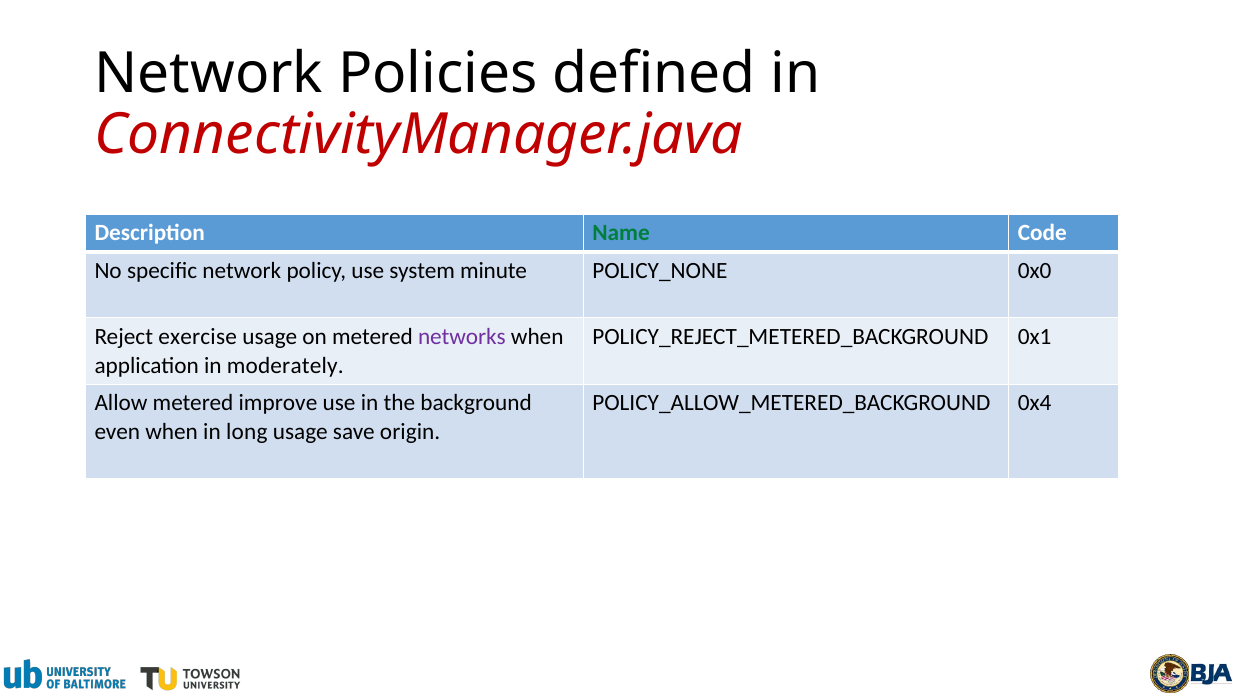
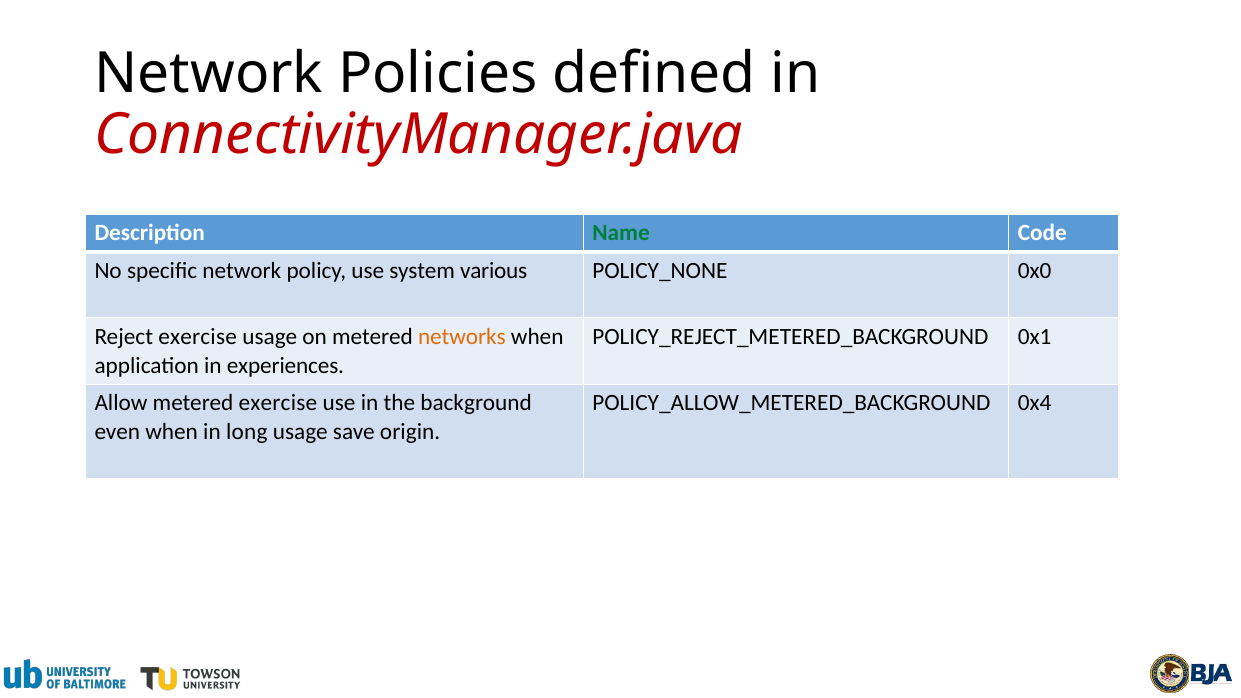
minute: minute -> various (494, 271)
networks colour: purple -> orange (462, 337)
moderately: moderately -> experiences (285, 365)
metered improve: improve -> exercise (278, 403)
